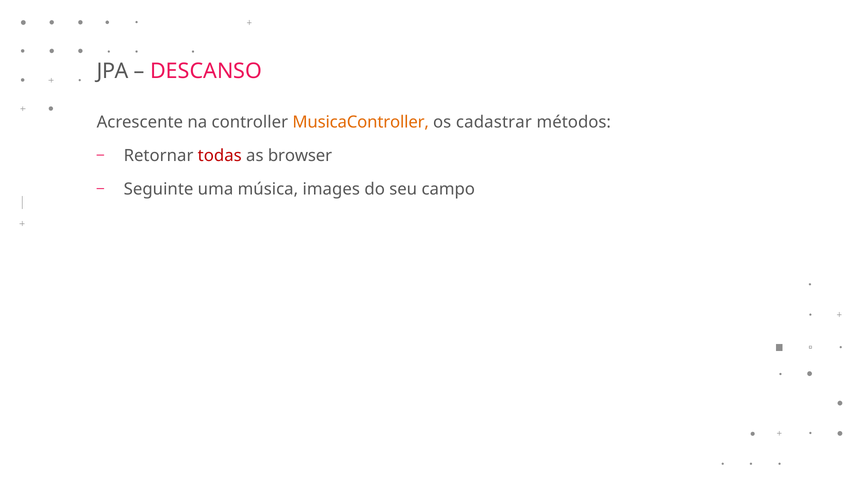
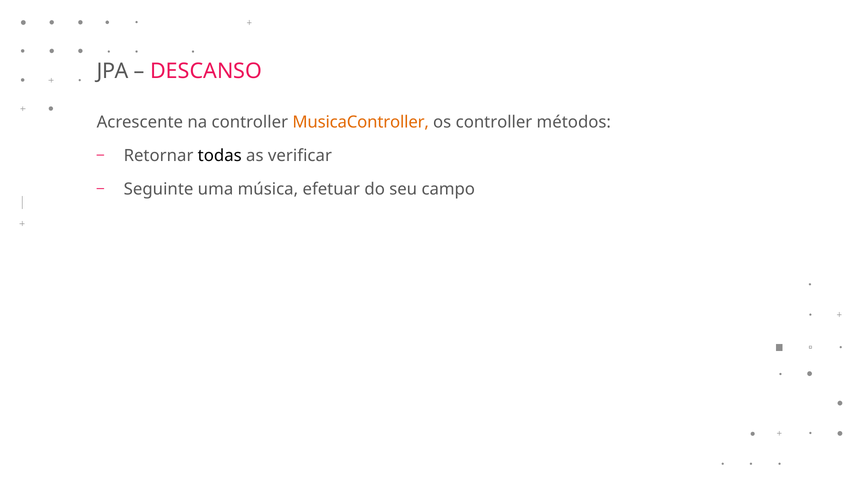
os cadastrar: cadastrar -> controller (494, 122)
todas colour: red -> black (220, 156)
browser: browser -> verificar (300, 156)
images: images -> efetuar (331, 189)
